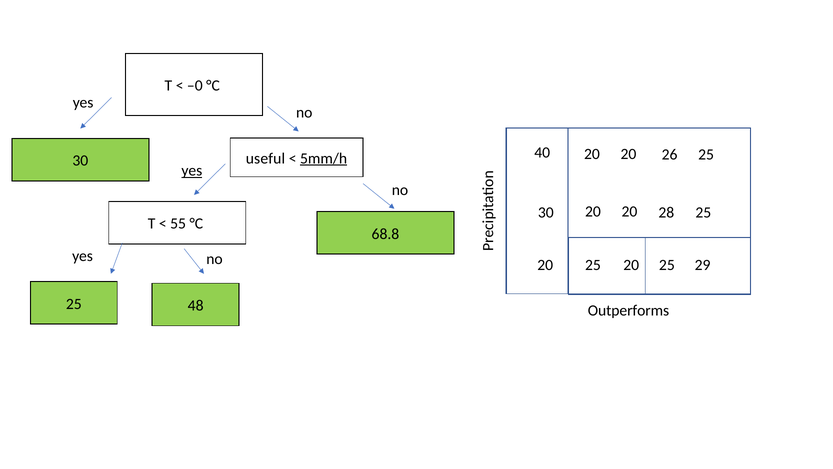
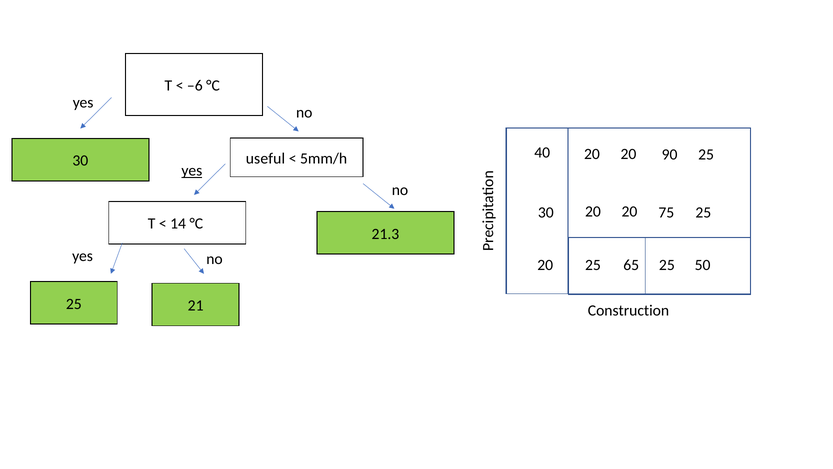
–0: –0 -> –6 (195, 85)
26: 26 -> 90 (670, 155)
5mm/h underline: present -> none (324, 158)
28: 28 -> 75 (666, 212)
55: 55 -> 14 (178, 224)
68.8: 68.8 -> 21.3 (385, 234)
20 25 20: 20 -> 65 (631, 265)
29: 29 -> 50 (703, 265)
48: 48 -> 21 (196, 305)
Outperforms: Outperforms -> Construction (628, 310)
